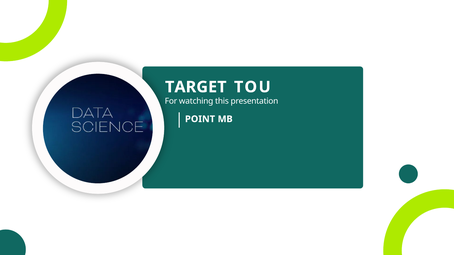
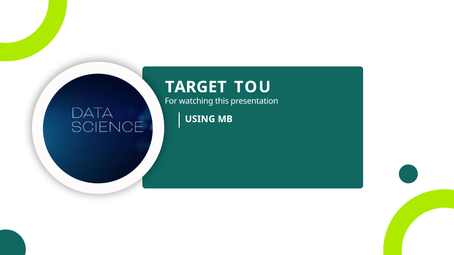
POINT: POINT -> USING (200, 119)
